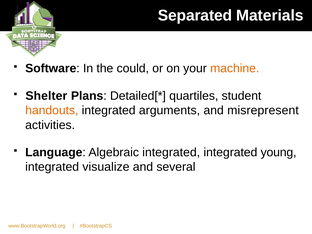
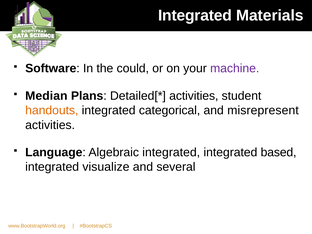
Separated: Separated -> Integrated (195, 15)
machine colour: orange -> purple (235, 68)
Shelter: Shelter -> Median (46, 96)
quartiles: quartiles -> activities (194, 96)
arguments: arguments -> categorical (170, 110)
young: young -> based (279, 152)
